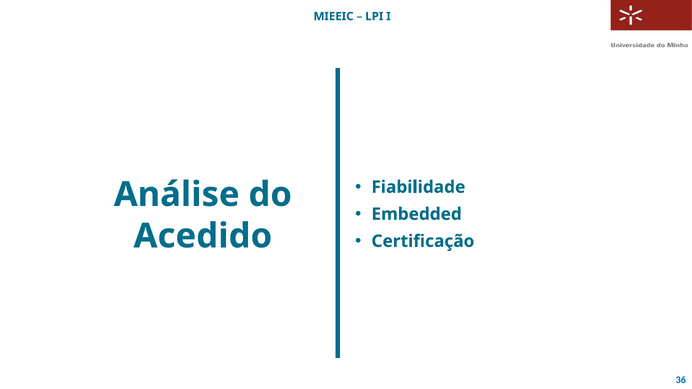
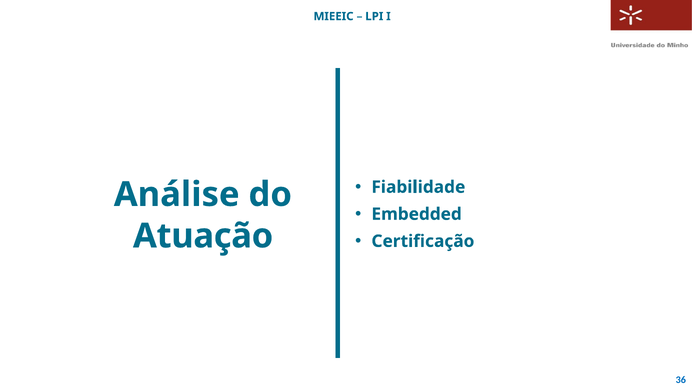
Acedido: Acedido -> Atuação (203, 236)
